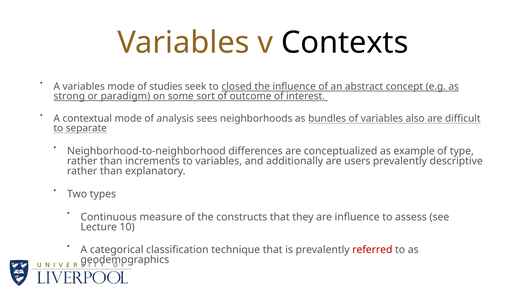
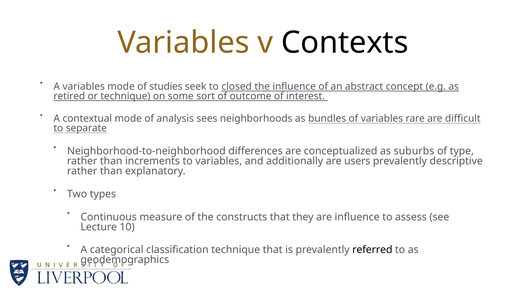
strong: strong -> retired (69, 96)
or paradigm: paradigm -> technique (125, 96)
also: also -> rare (415, 119)
example: example -> suburbs (414, 151)
referred colour: red -> black (372, 250)
